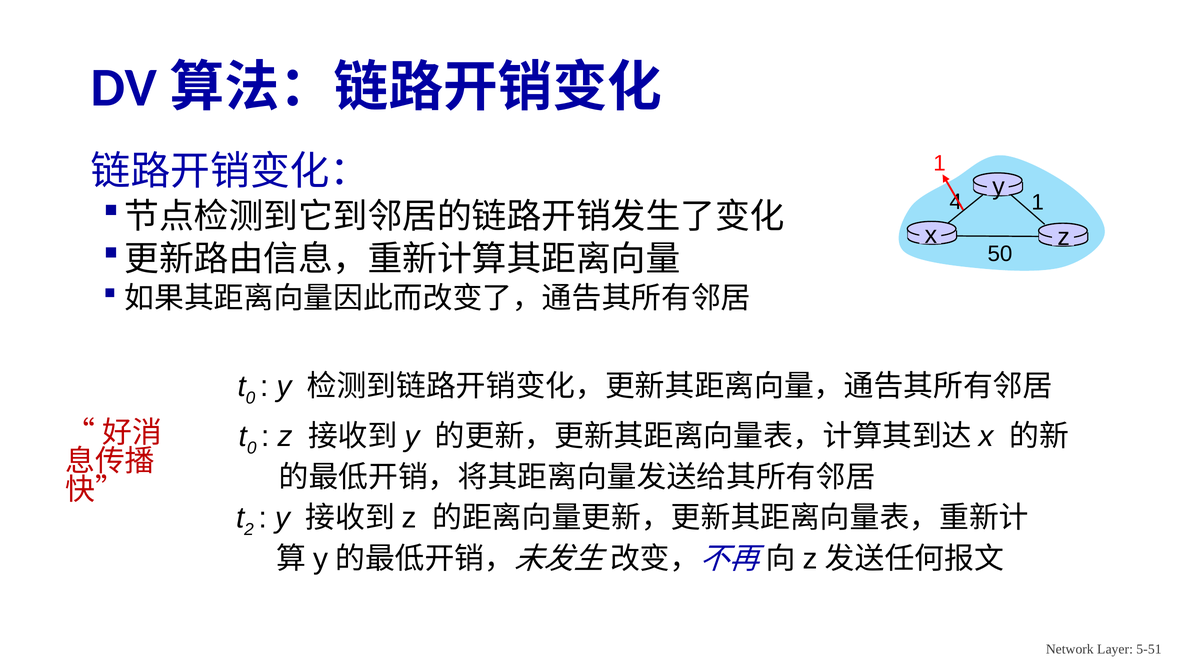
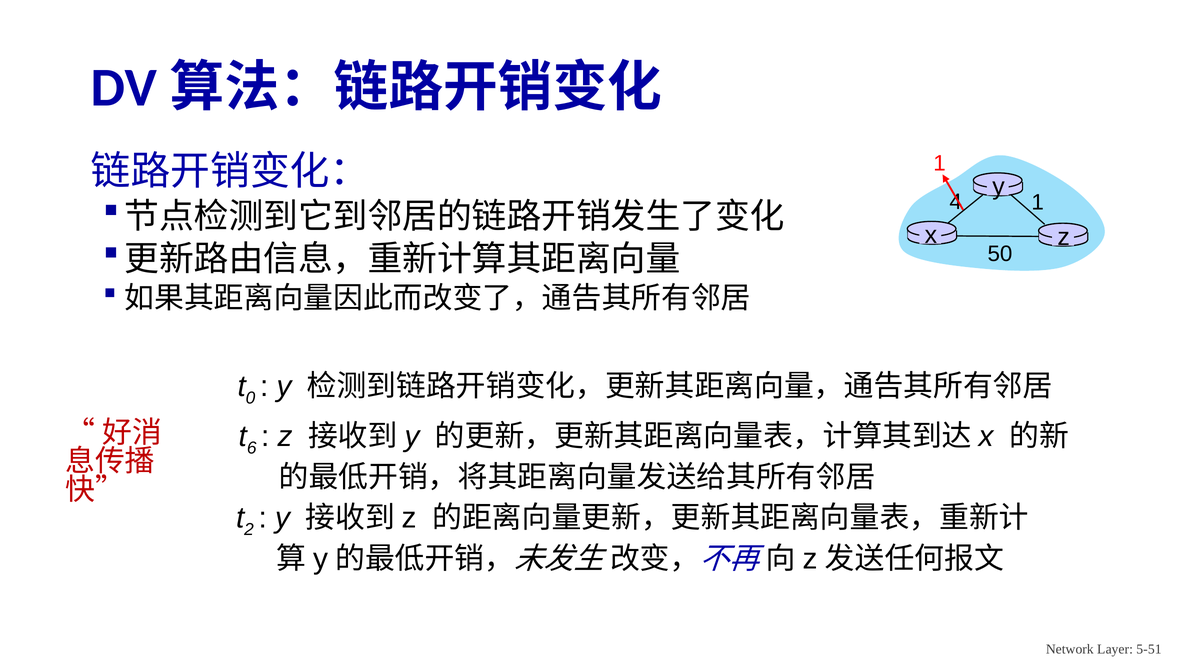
0: 0 -> 6 (252, 448)
